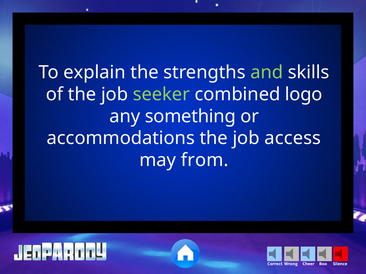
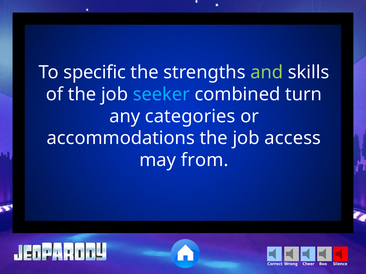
explain: explain -> specific (95, 73)
seeker colour: light green -> light blue (161, 95)
logo: logo -> turn (304, 95)
something: something -> categories (190, 116)
